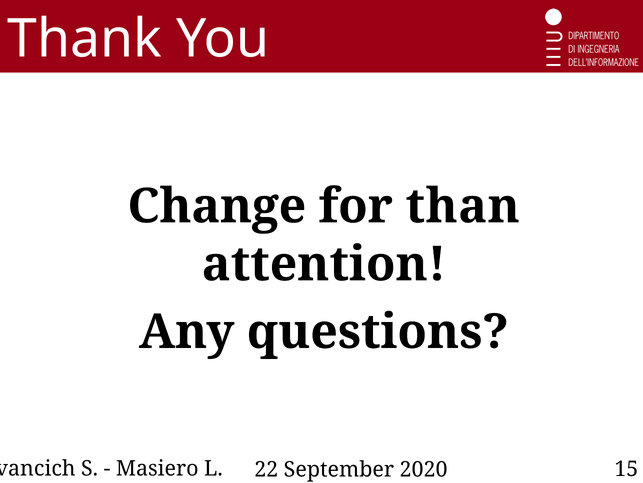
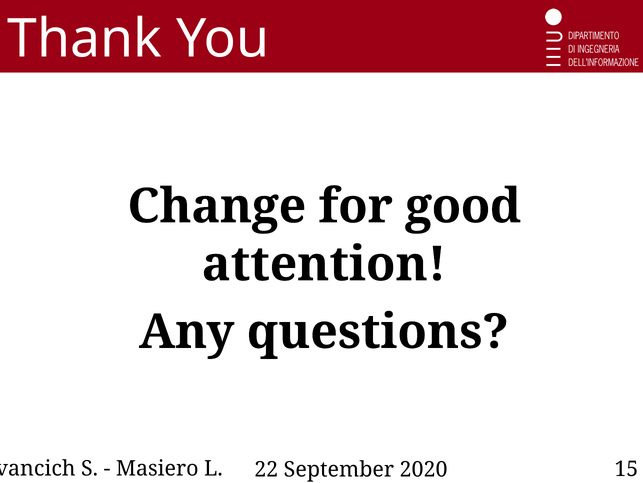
than: than -> good (463, 206)
